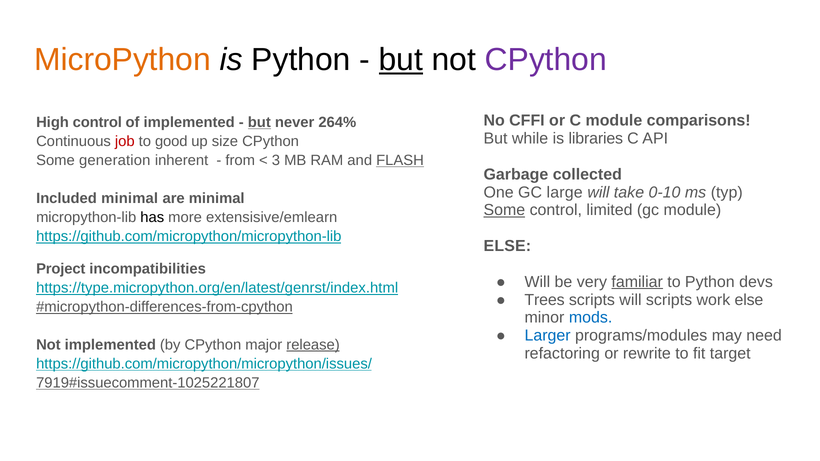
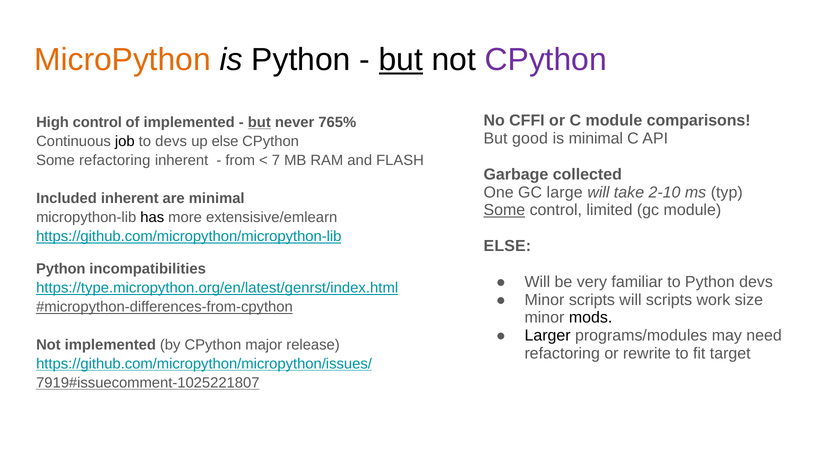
264%: 264% -> 765% (337, 123)
while: while -> good (530, 139)
is libraries: libraries -> minimal (596, 139)
job colour: red -> black (125, 141)
to good: good -> devs (171, 141)
up size: size -> else (225, 141)
Some generation: generation -> refactoring (115, 160)
3: 3 -> 7 (276, 160)
FLASH underline: present -> none (400, 160)
0-10: 0-10 -> 2-10 (664, 192)
Included minimal: minimal -> inherent (130, 198)
Project: Project -> Python (61, 269)
familiar underline: present -> none (637, 282)
Trees: Trees -> Minor (544, 300)
work else: else -> size (749, 300)
mods colour: blue -> black (591, 318)
Larger colour: blue -> black (548, 336)
release underline: present -> none (313, 345)
